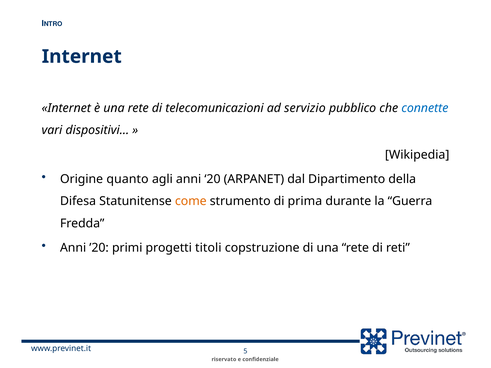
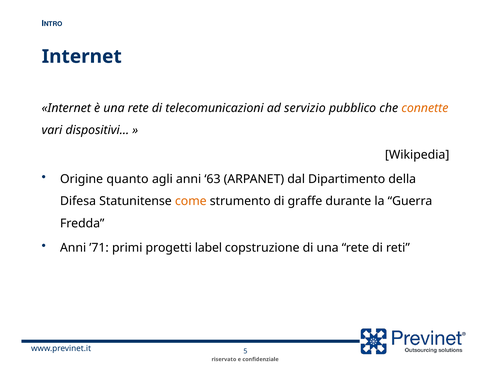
connette colour: blue -> orange (425, 108)
20: 20 -> 63 (212, 179)
prima: prima -> graffe (305, 201)
’20: ’20 -> ’71 (99, 248)
titoli: titoli -> label (208, 248)
